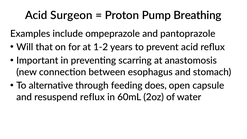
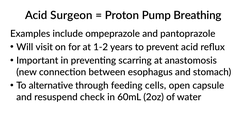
that: that -> visit (44, 47)
does: does -> cells (156, 86)
resuspend reflux: reflux -> check (92, 97)
